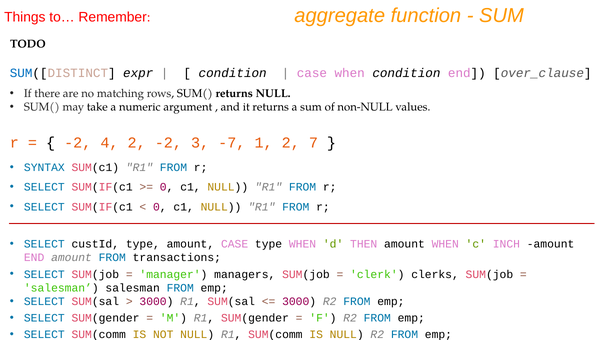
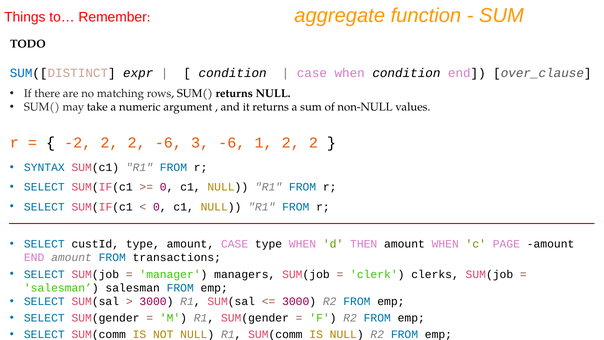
-2 4: 4 -> 2 (109, 143)
2 -2: -2 -> -6 (168, 143)
3 -7: -7 -> -6 (232, 143)
1 2 7: 7 -> 2 (313, 143)
INCH: INCH -> PAGE (506, 244)
